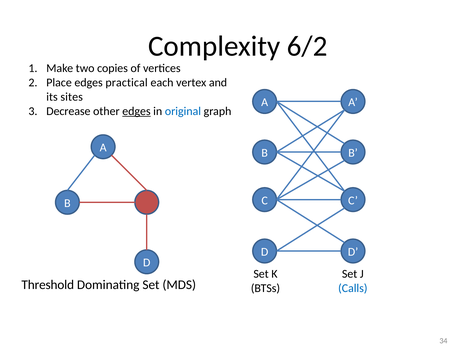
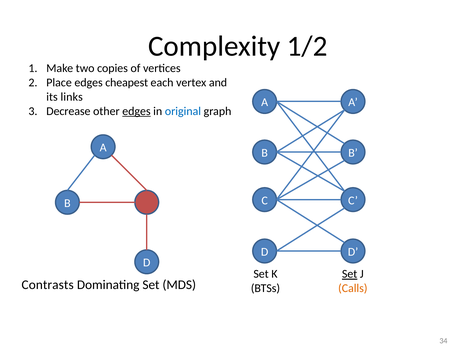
6/2: 6/2 -> 1/2 (307, 46)
practical: practical -> cheapest (127, 83)
sites: sites -> links (72, 97)
Set underline: none -> present (350, 274)
Threshold: Threshold -> Contrasts (48, 285)
Calls colour: blue -> orange (353, 288)
